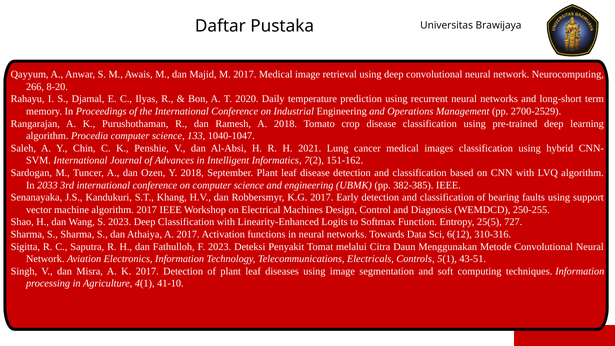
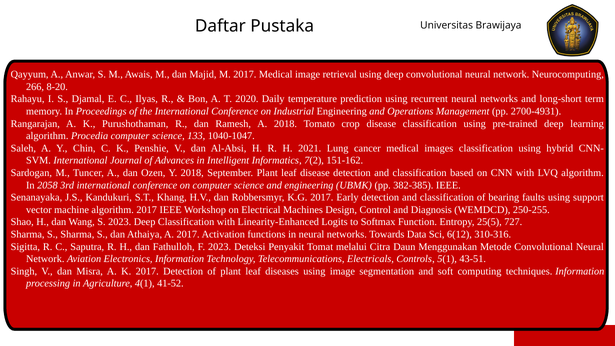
2700-2529: 2700-2529 -> 2700-4931 (536, 111)
2033: 2033 -> 2058 (47, 185)
41-10: 41-10 -> 41-52 (170, 284)
